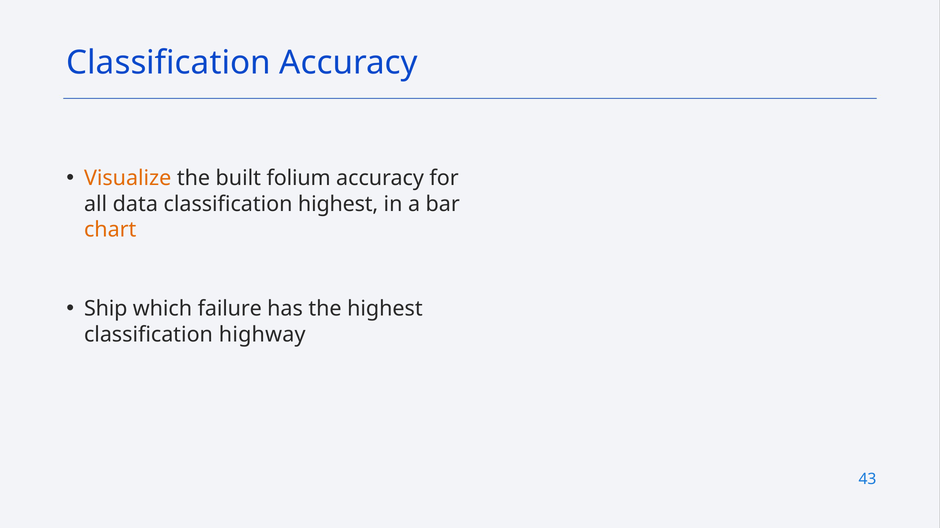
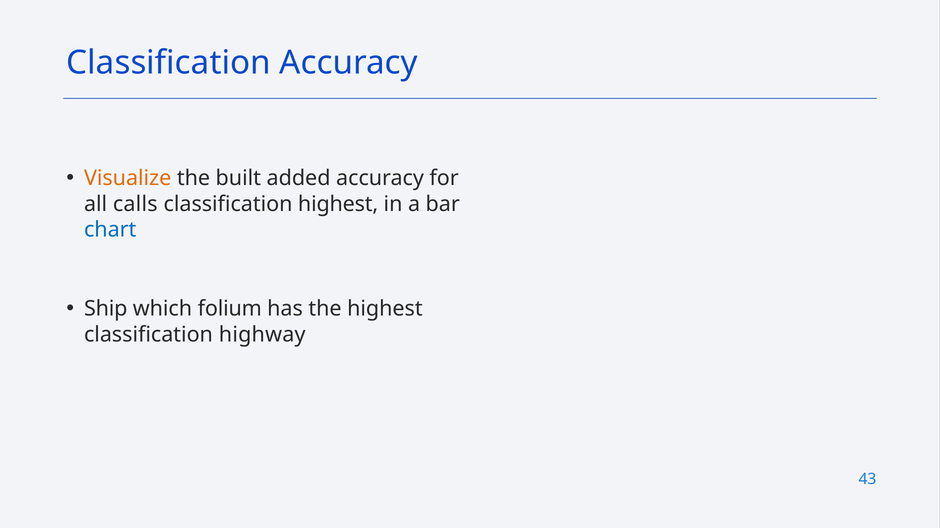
folium: folium -> added (299, 178)
data: data -> calls (135, 204)
chart colour: orange -> blue (110, 230)
failure: failure -> folium (230, 309)
